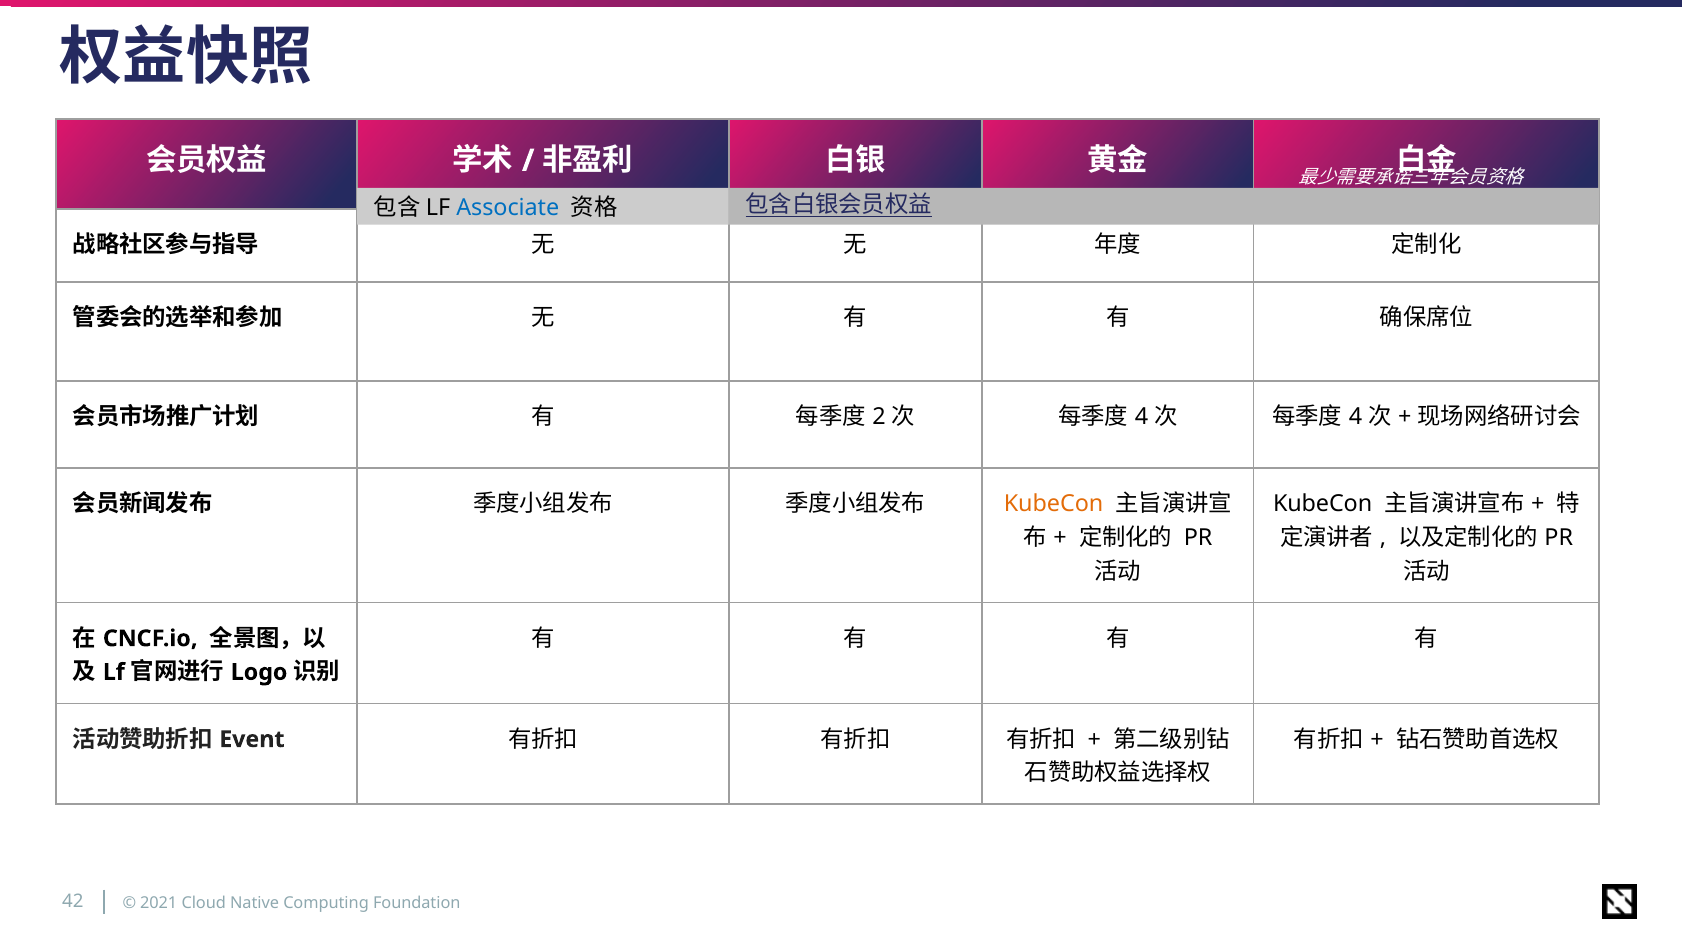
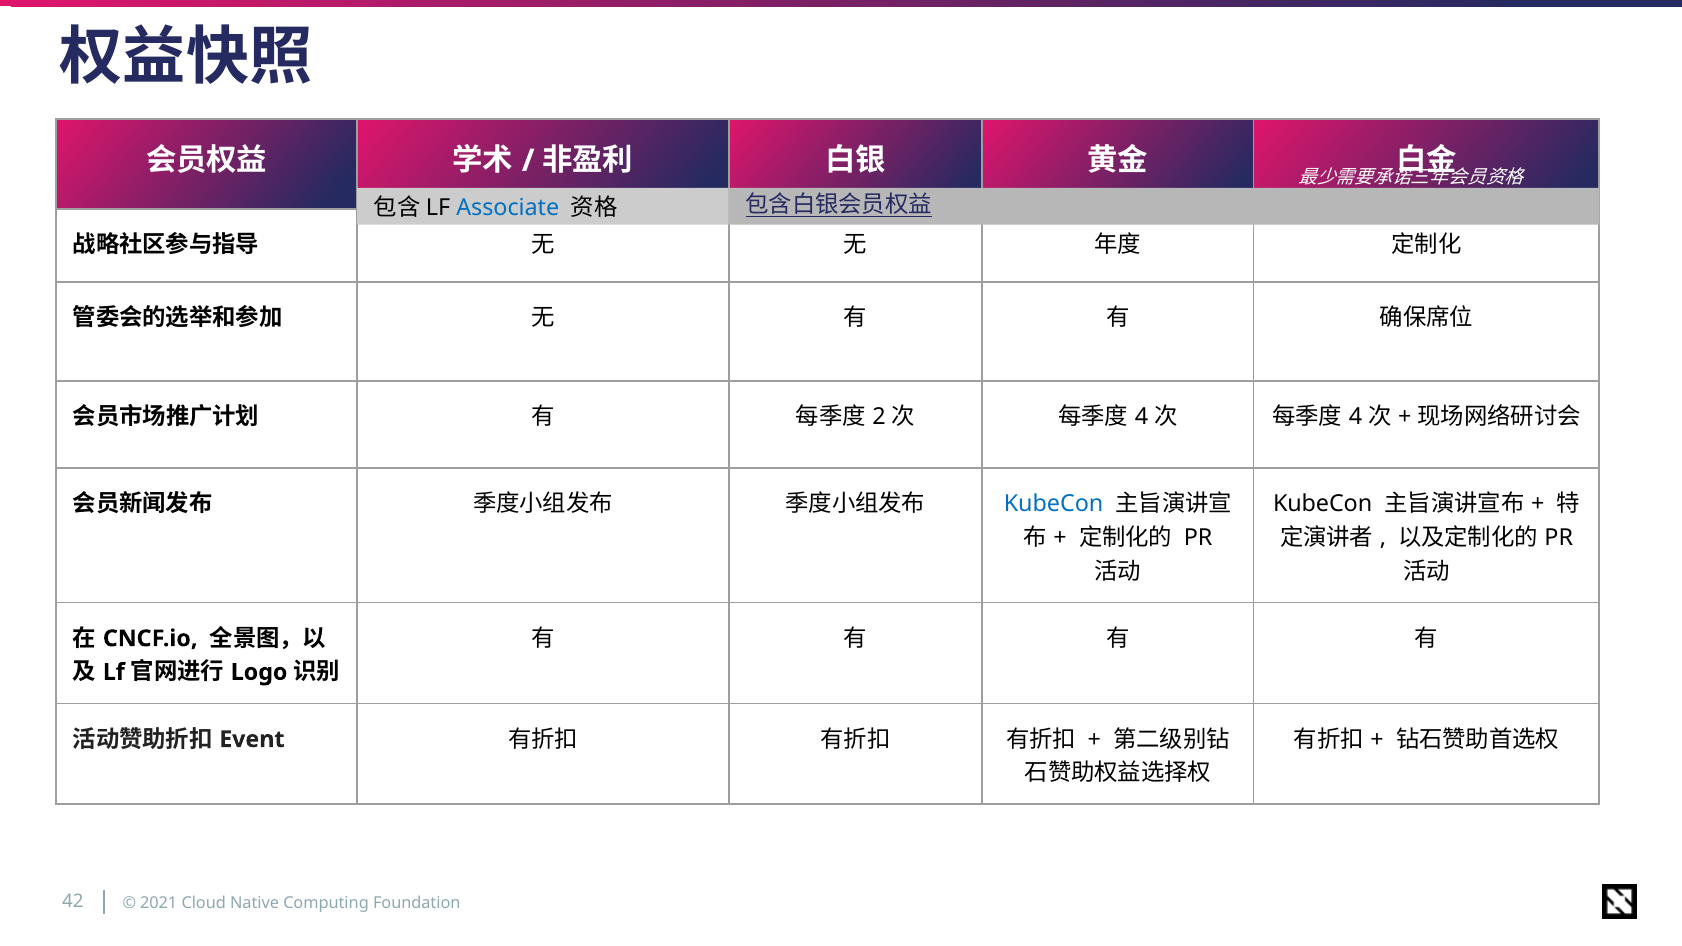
KubeCon colour: orange -> blue (1054, 504)
